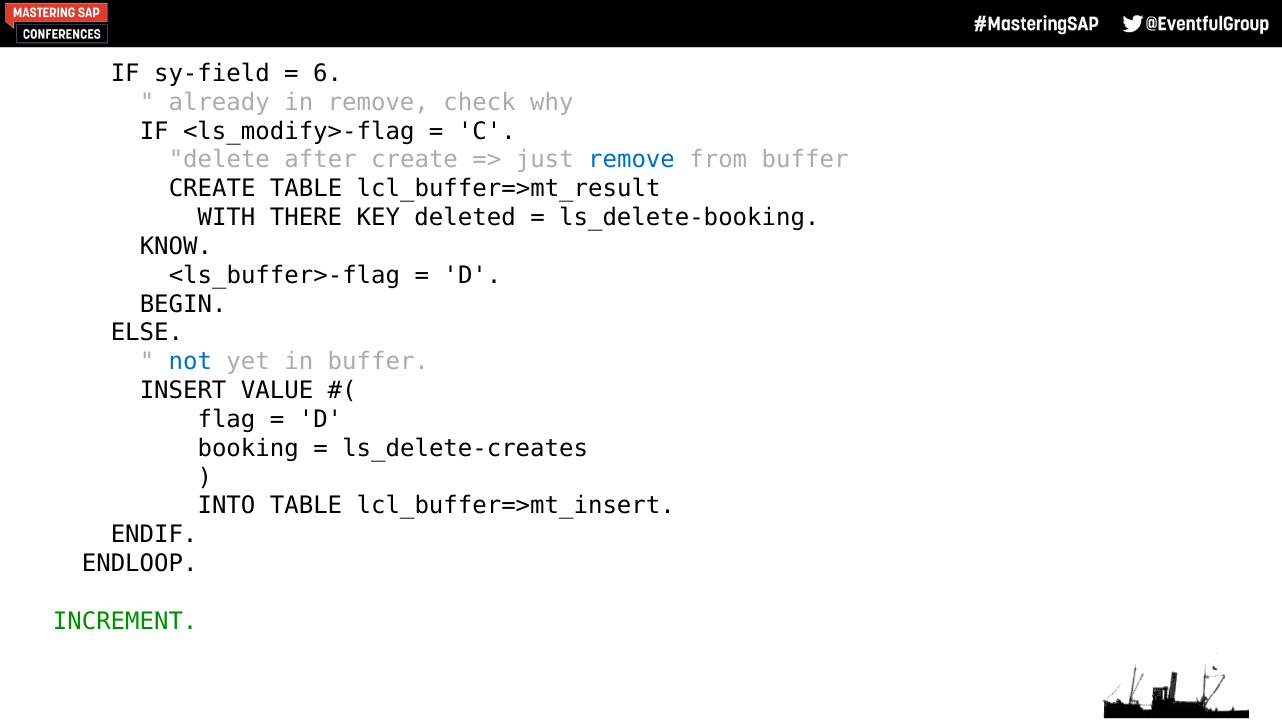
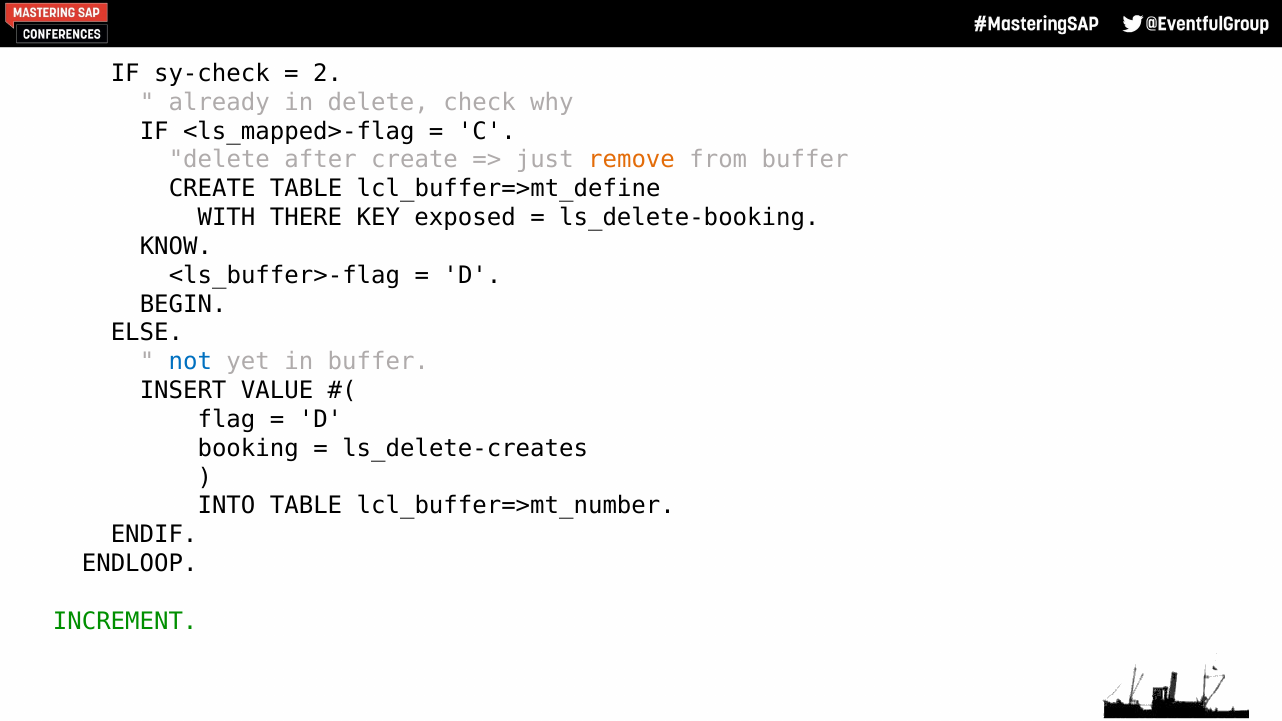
sy-field: sy-field -> sy-check (212, 73)
6: 6 -> 2 (328, 73)
in remove: remove -> delete (378, 102)
<ls_modify>-flag: <ls_modify>-flag -> <ls_mapped>-flag (299, 131)
remove colour: blue -> orange (632, 160)
lcl_buffer=>mt_result: lcl_buffer=>mt_result -> lcl_buffer=>mt_define (509, 189)
deleted: deleted -> exposed (465, 218)
lcl_buffer=>mt_insert: lcl_buffer=>mt_insert -> lcl_buffer=>mt_number (516, 506)
